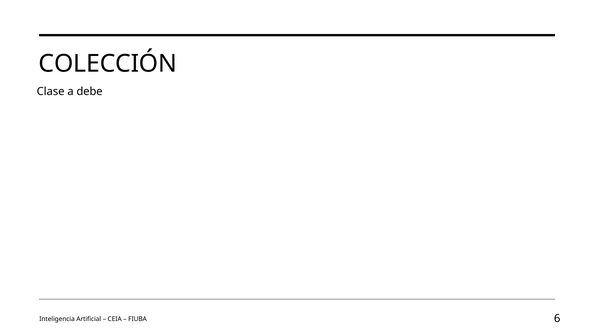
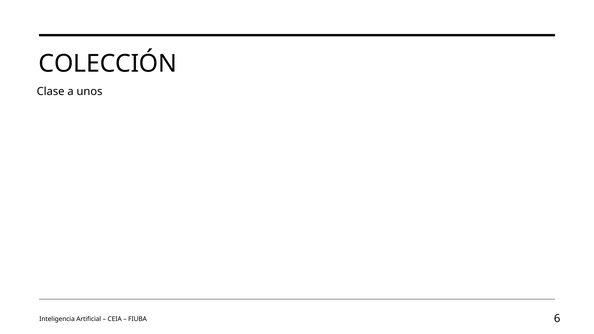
debe: debe -> unos (90, 92)
